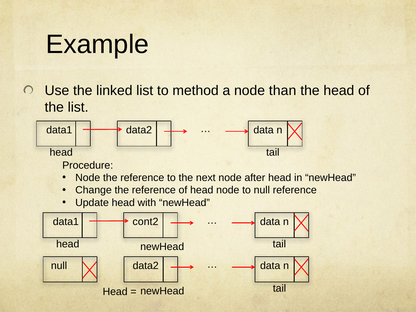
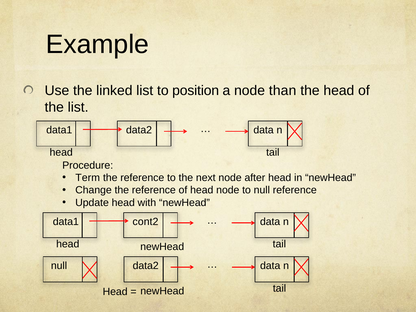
method: method -> position (196, 91)
Node: Node -> Term (88, 178)
